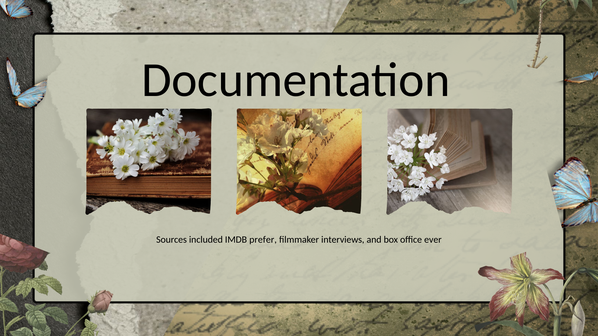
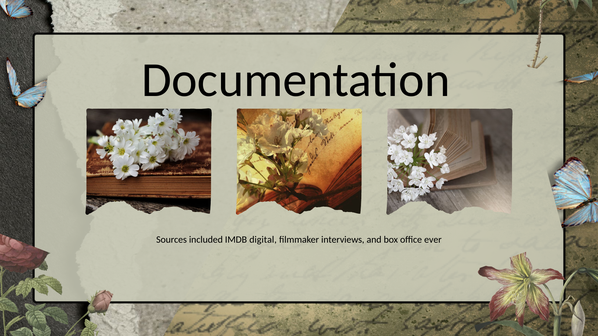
prefer: prefer -> digital (263, 240)
